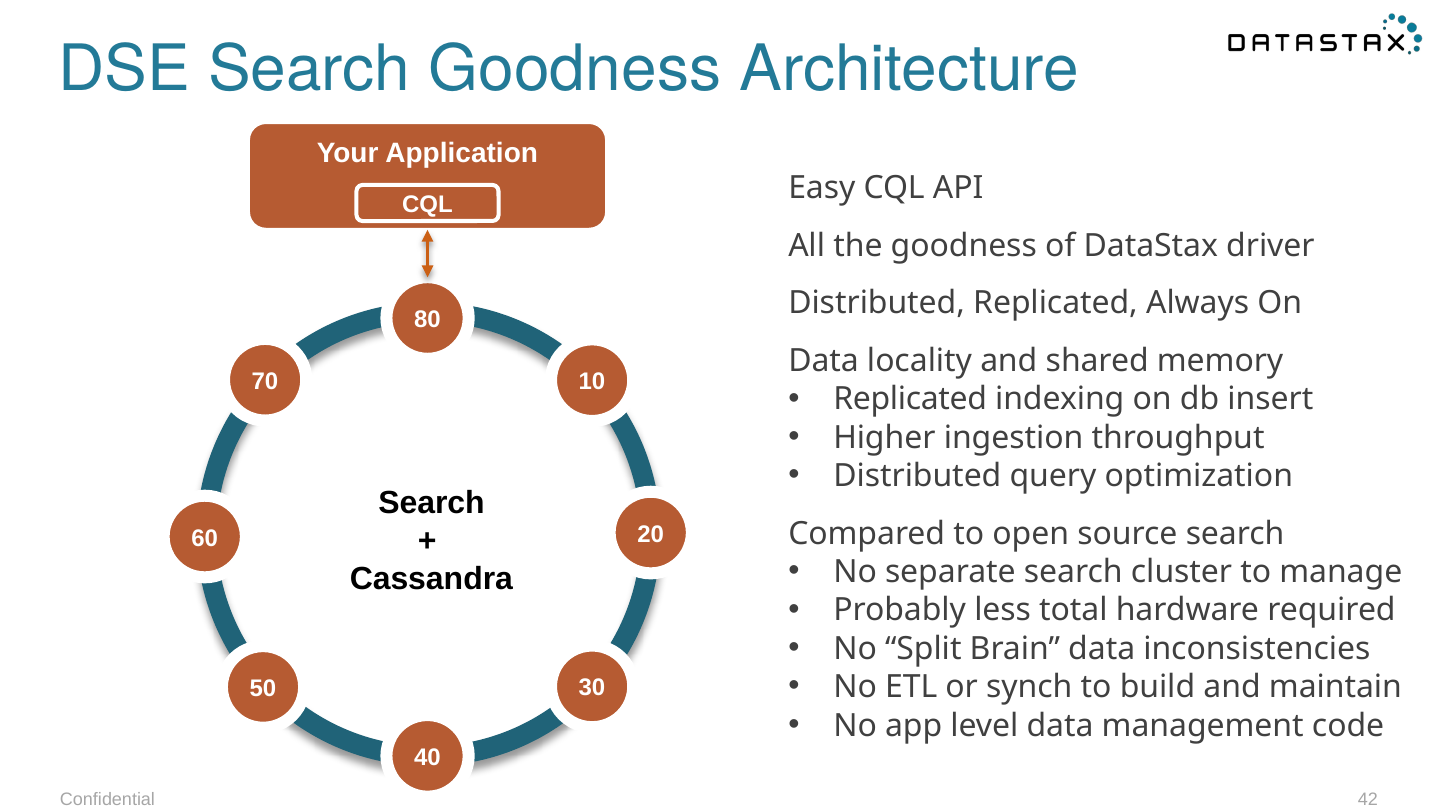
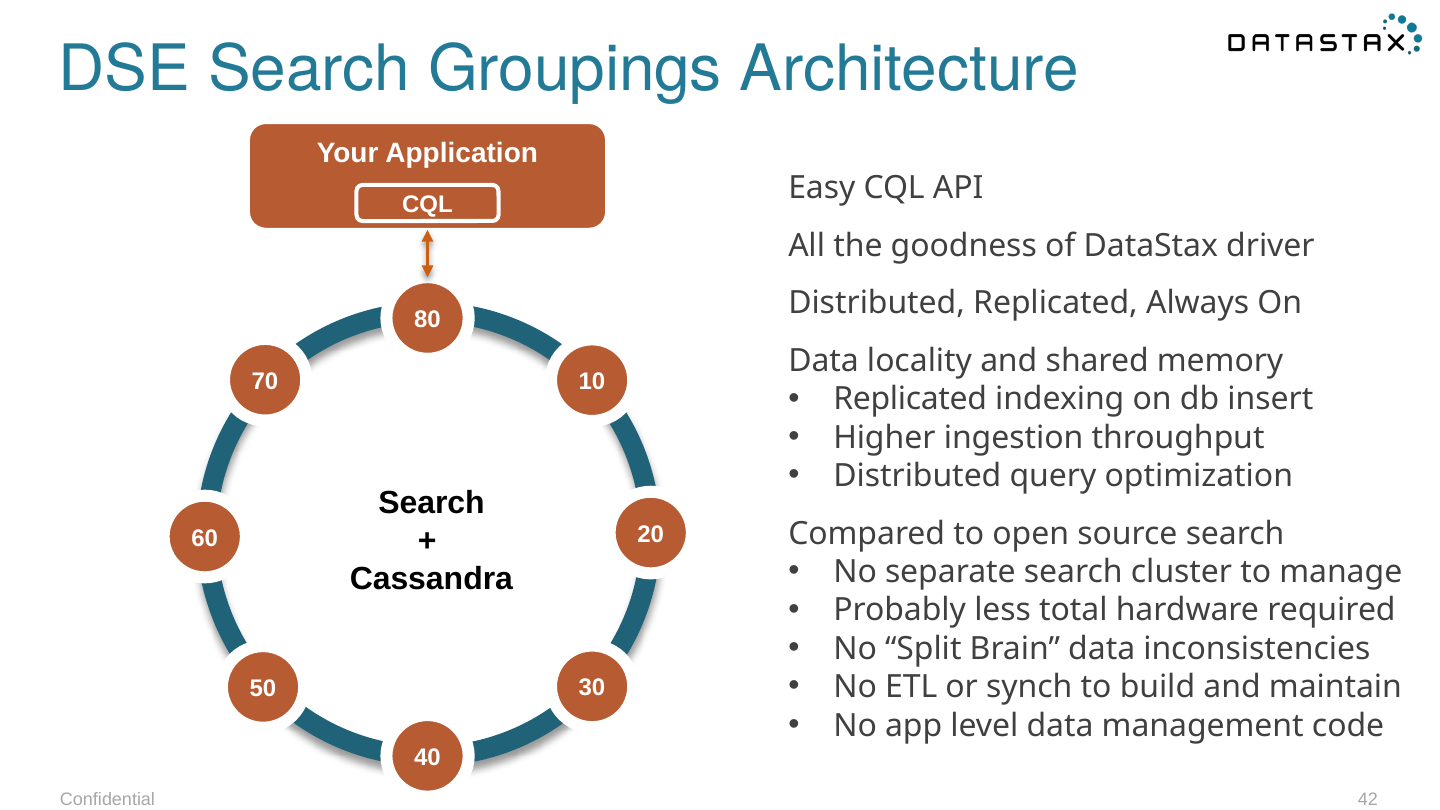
Search Goodness: Goodness -> Groupings (575, 70)
